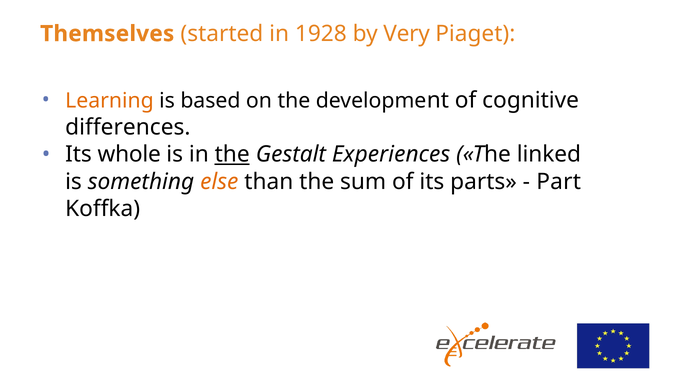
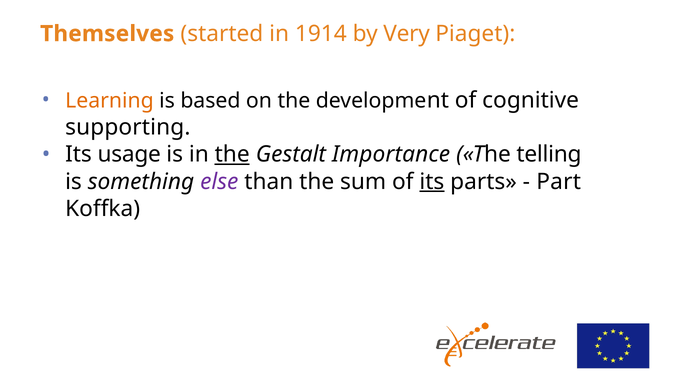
1928: 1928 -> 1914 (321, 34)
differences: differences -> supporting (128, 127)
whole: whole -> usage (129, 155)
Experiences: Experiences -> Importance (391, 155)
linked: linked -> telling (549, 155)
else colour: orange -> purple (219, 182)
its underline: none -> present (432, 182)
